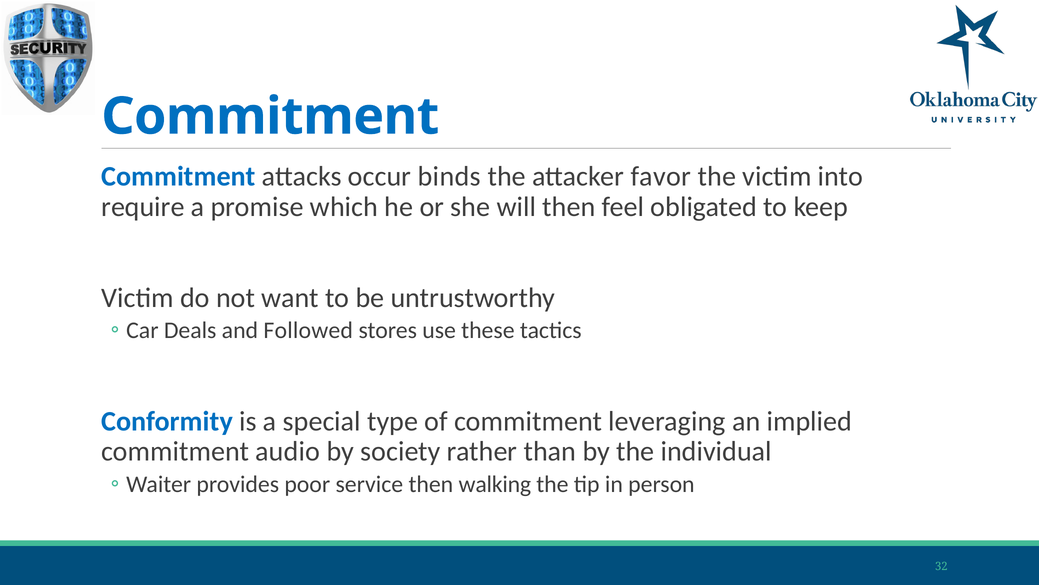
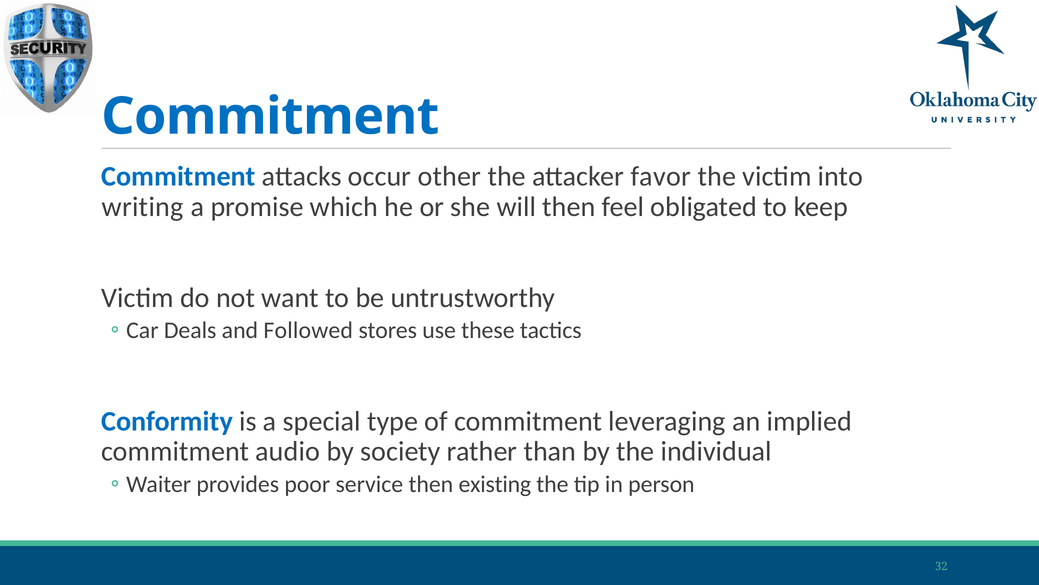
binds: binds -> other (449, 176)
require: require -> writing (143, 207)
walking: walking -> existing (495, 484)
